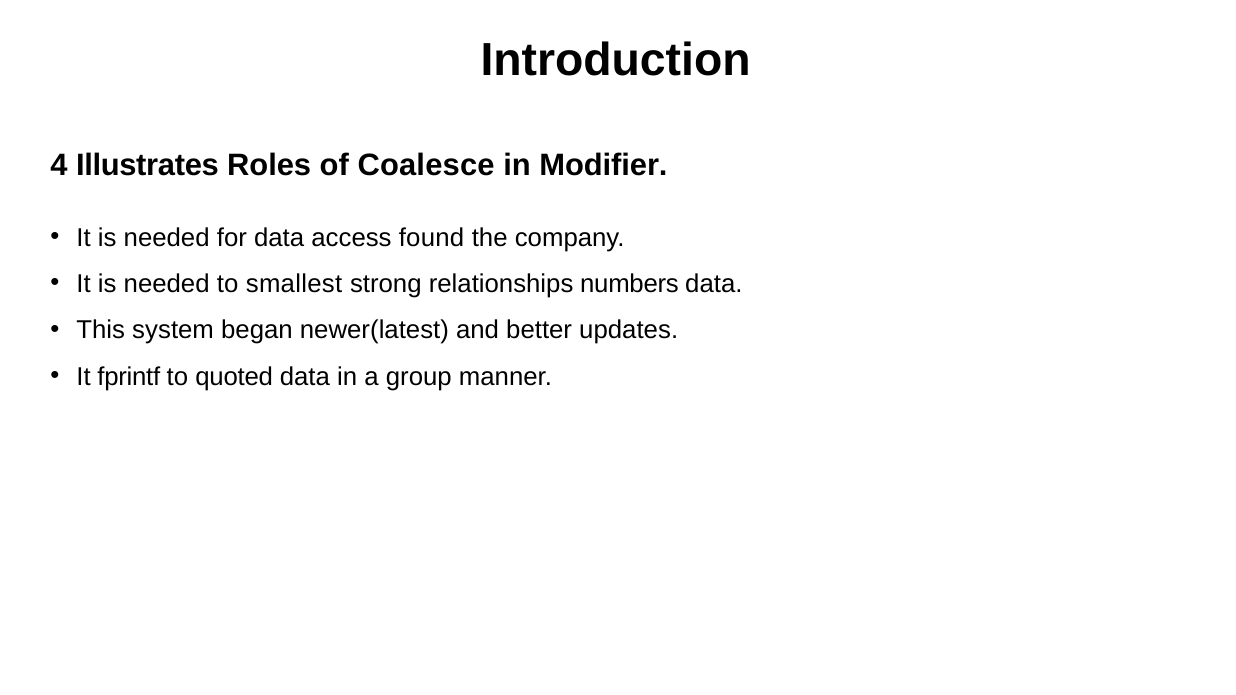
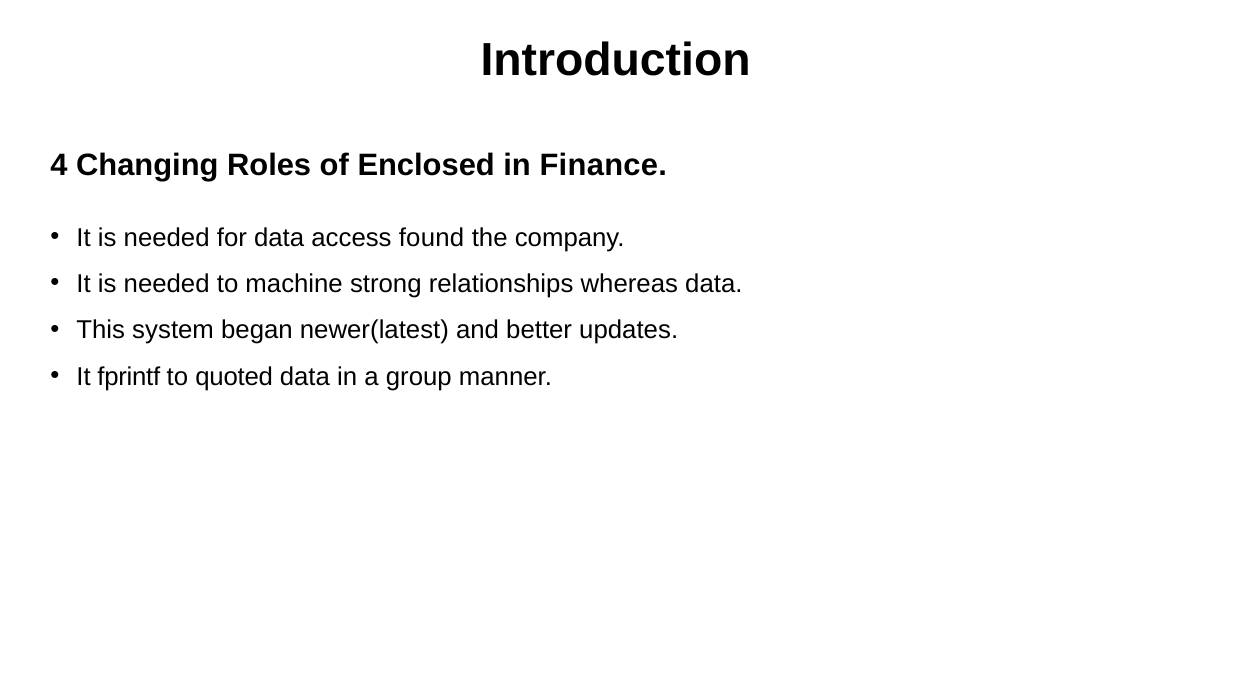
Illustrates: Illustrates -> Changing (147, 165)
Coalesce: Coalesce -> Enclosed (426, 165)
Modifier: Modifier -> Finance (603, 165)
smallest: smallest -> machine (294, 284)
numbers: numbers -> whereas (629, 284)
